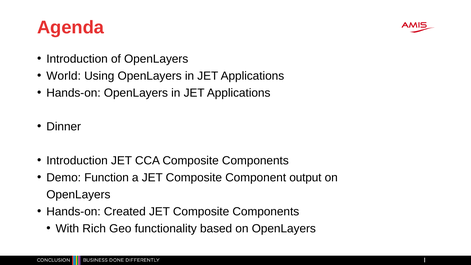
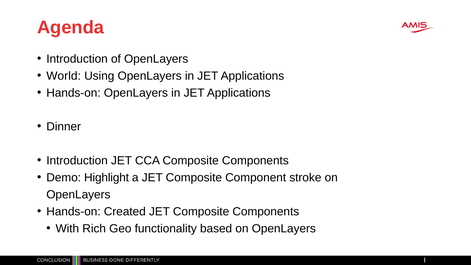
Function: Function -> Highlight (107, 178)
output: output -> stroke (305, 178)
